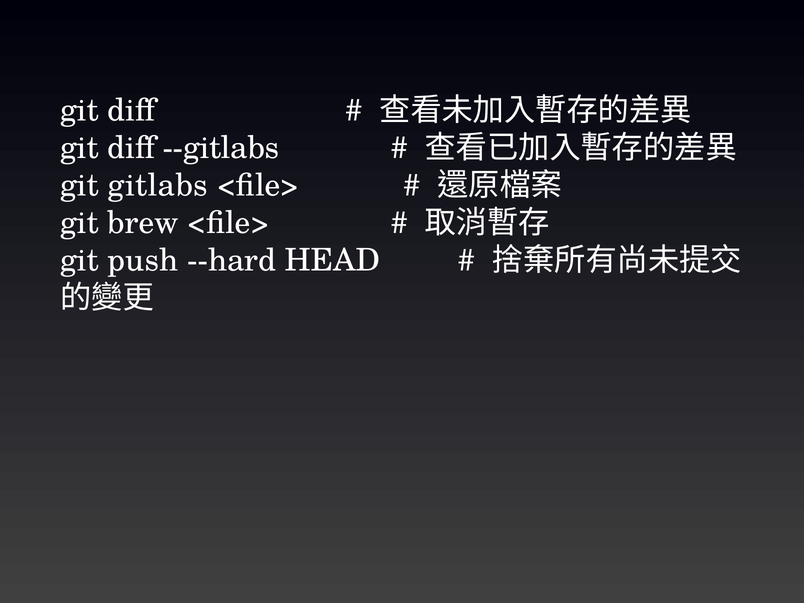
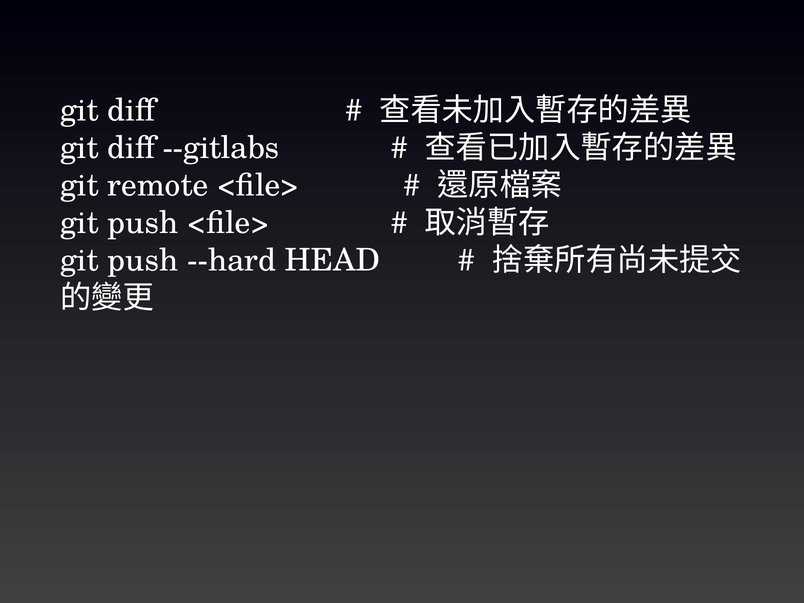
gitlabs: gitlabs -> remote (158, 185)
brew: brew -> push (143, 223)
